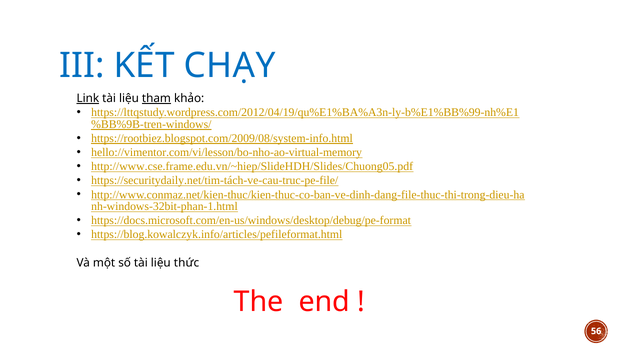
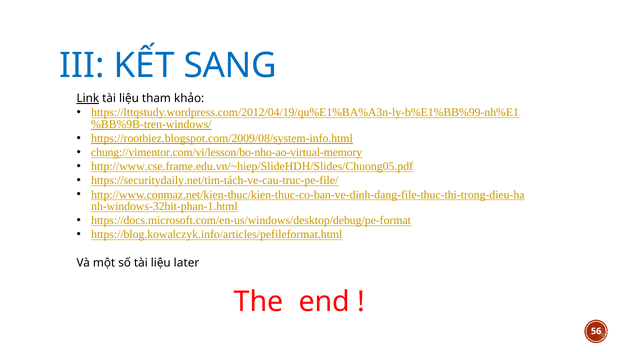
CHẠY: CHẠY -> SANG (230, 66)
tham underline: present -> none (156, 98)
hello://vimentor.com/vi/lesson/bo-nho-ao-virtual-memory: hello://vimentor.com/vi/lesson/bo-nho-ao-virtual-memory -> chung://vimentor.com/vi/lesson/bo-nho-ao-virtual-memory (227, 152)
thức: thức -> later (187, 262)
